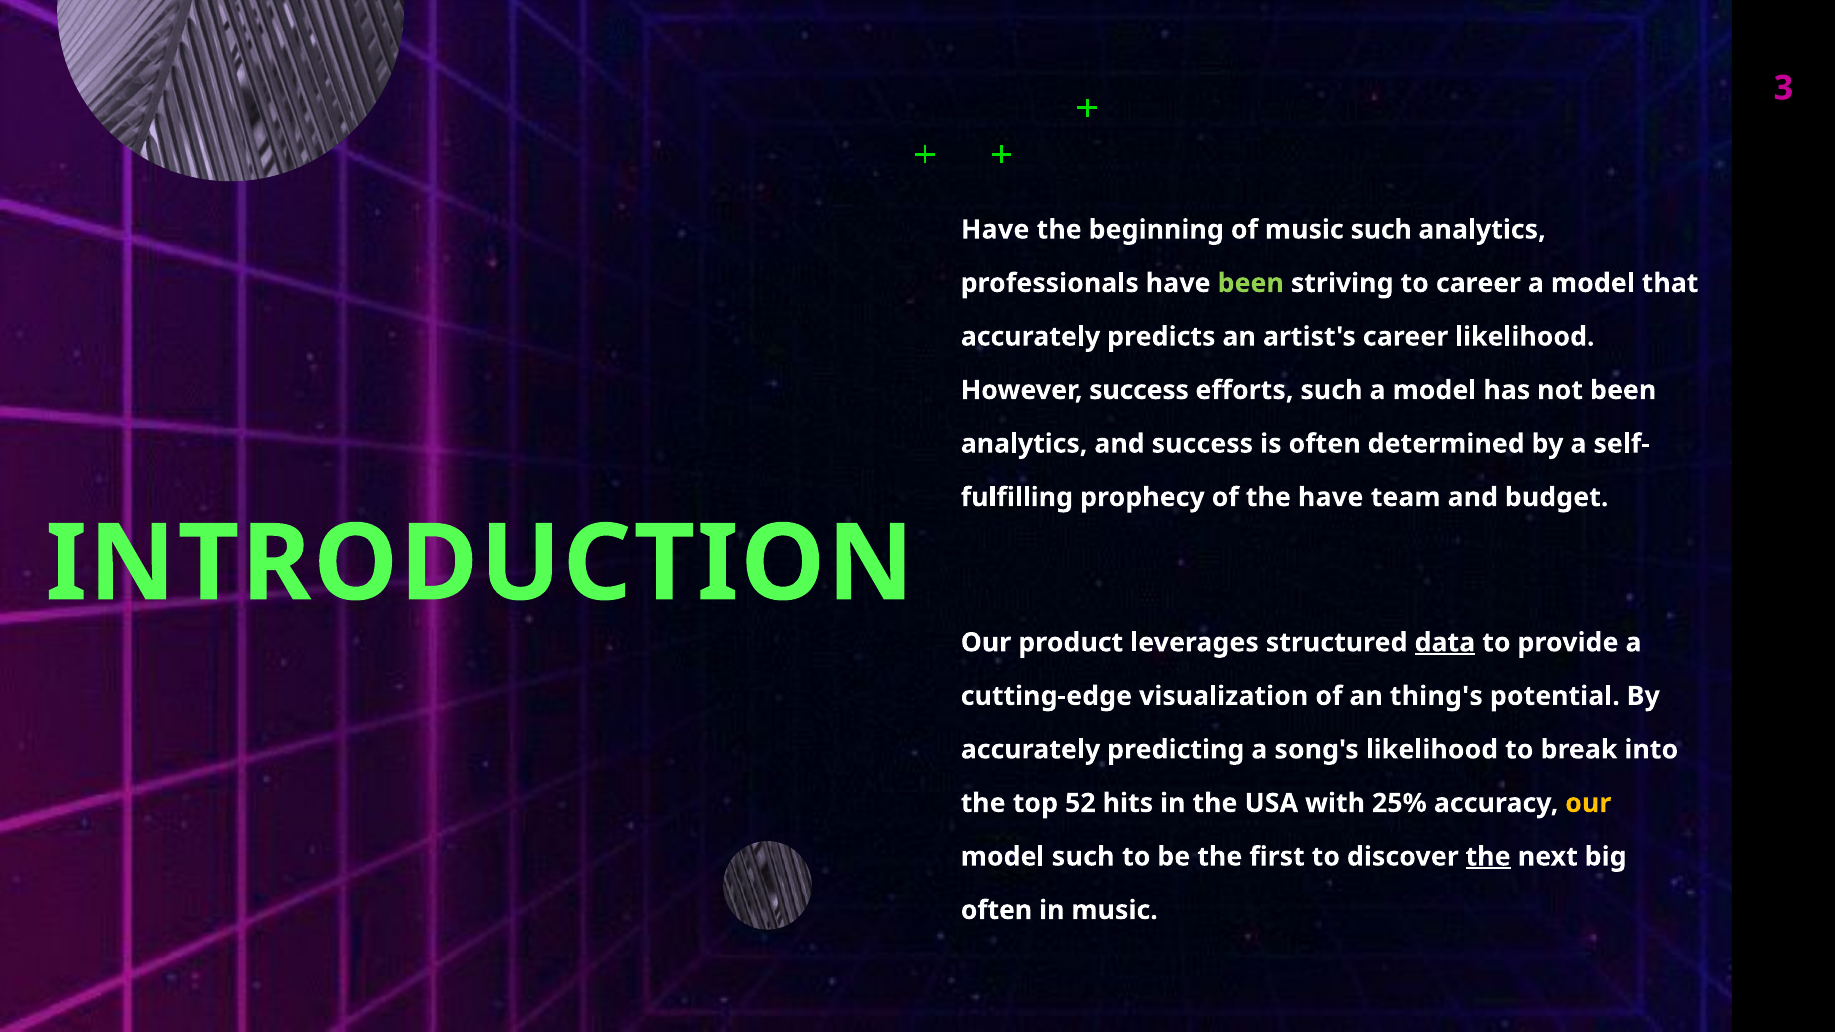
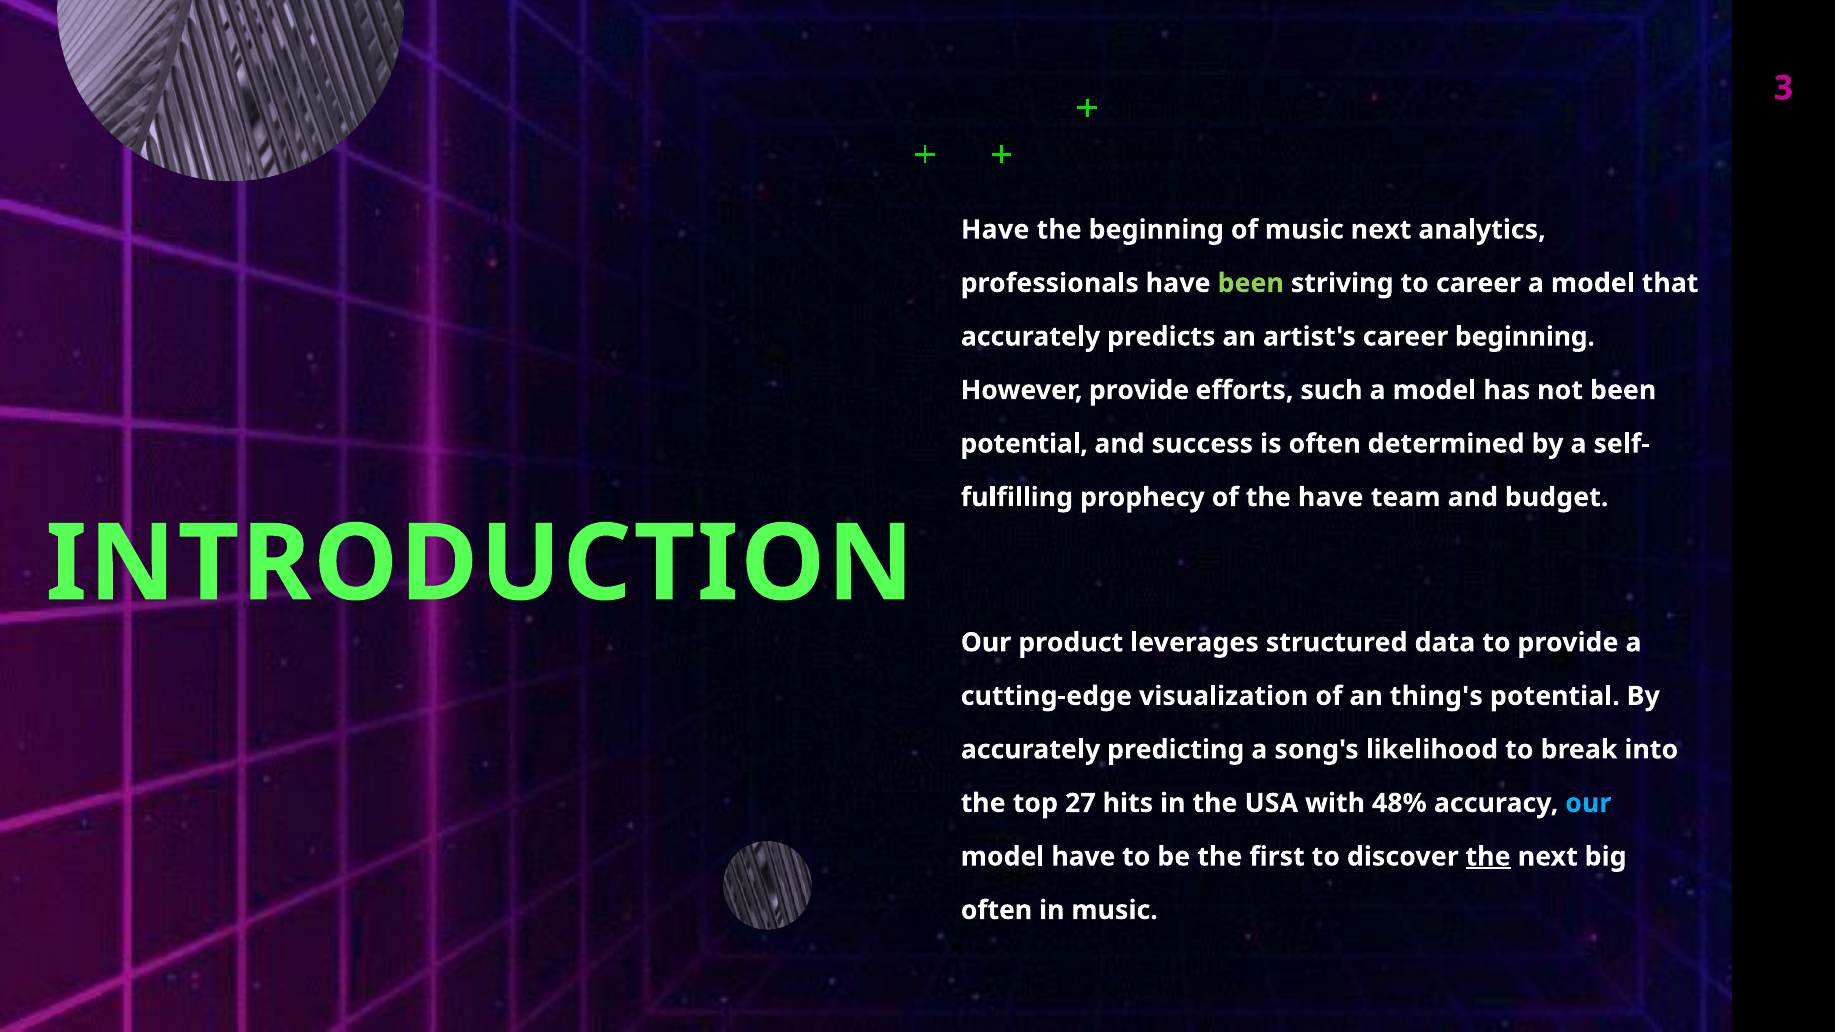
music such: such -> next (1381, 230)
career likelihood: likelihood -> beginning (1525, 337)
However success: success -> provide (1139, 390)
analytics: analytics -> potential (1024, 444)
data underline: present -> none (1445, 643)
52: 52 -> 27 (1080, 803)
25%: 25% -> 48% (1399, 803)
our colour: yellow -> light blue (1588, 803)
model such: such -> have (1083, 857)
